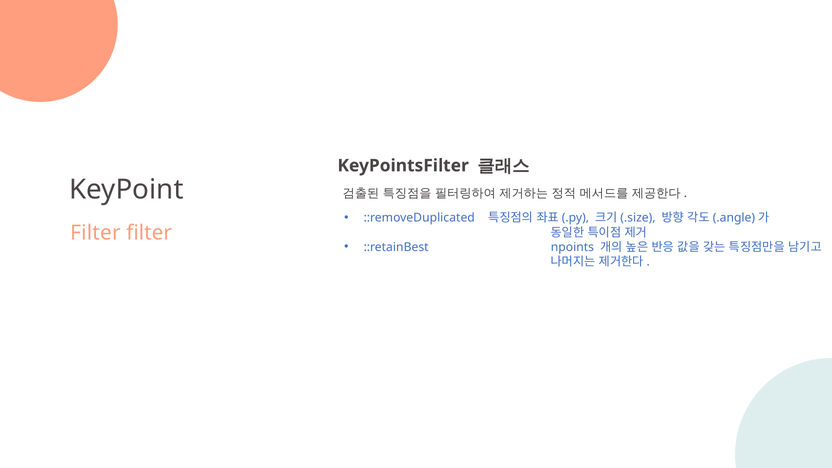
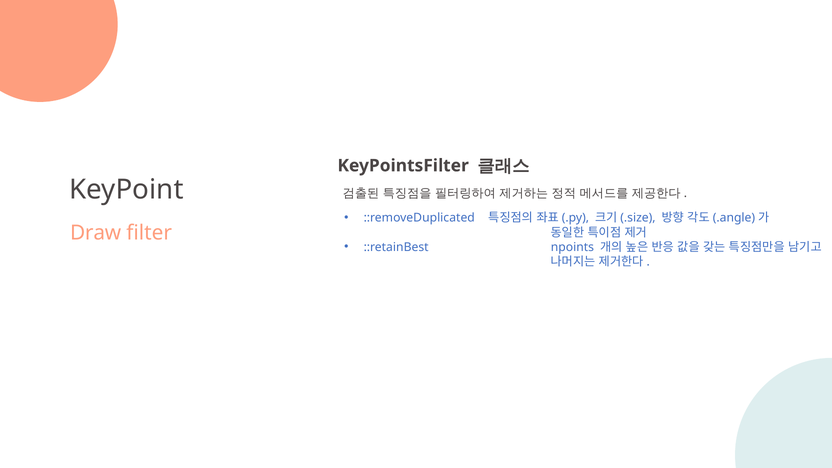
Filter: Filter -> Draw (96, 233)
